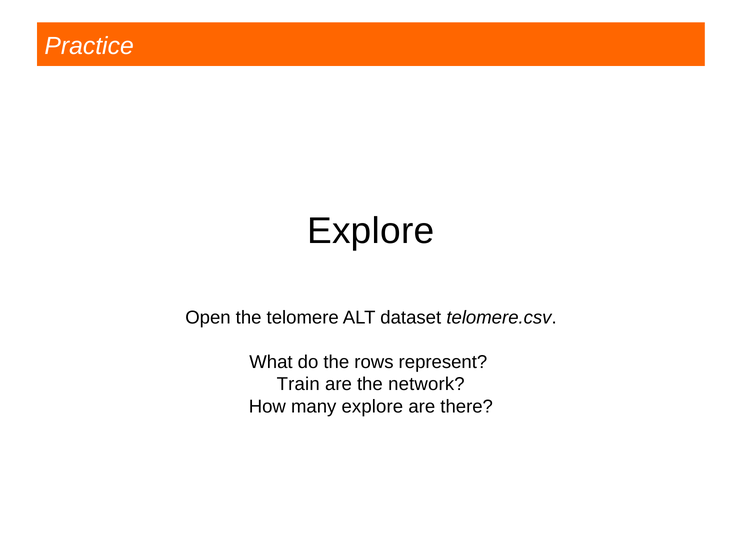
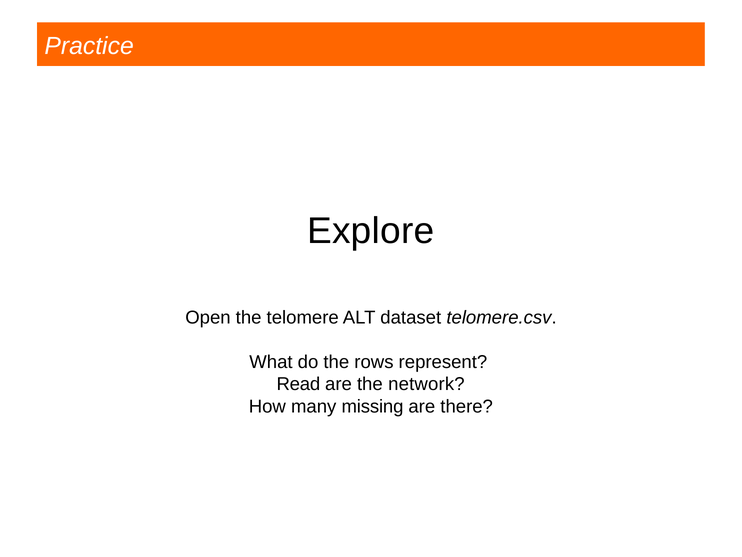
Train: Train -> Read (298, 384)
many explore: explore -> missing (373, 406)
